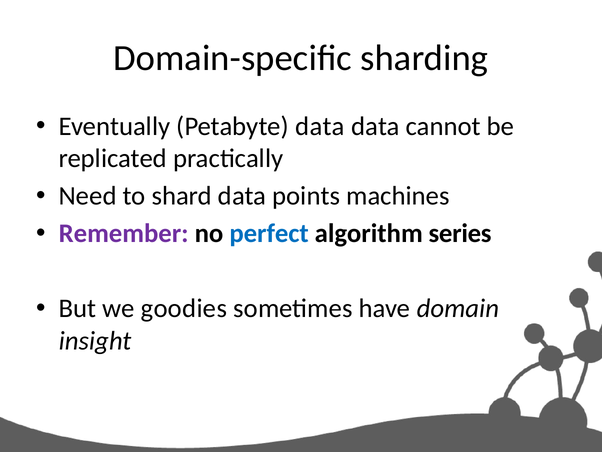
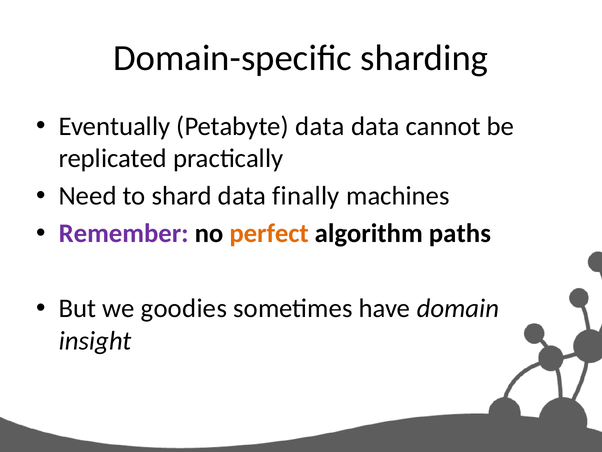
points: points -> finally (306, 196)
perfect colour: blue -> orange (269, 233)
series: series -> paths (460, 233)
